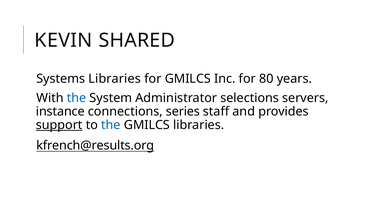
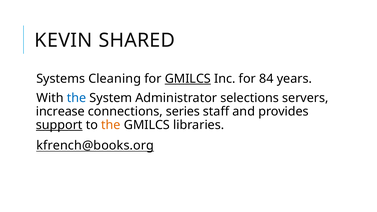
Systems Libraries: Libraries -> Cleaning (115, 79)
GMILCS underline: none -> present (188, 79)
80: 80 -> 84 (266, 79)
instance: instance -> increase (60, 111)
the colour: blue -> orange (111, 125)
kfrench@results.org: kfrench@results.org -> kfrench@books.org (95, 146)
